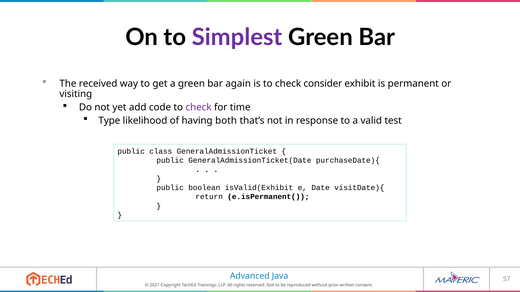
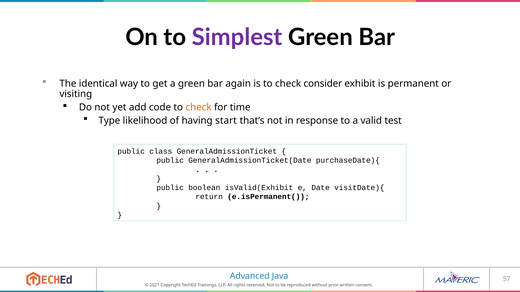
received: received -> identical (98, 84)
check colour: purple -> orange (199, 107)
both: both -> start (226, 121)
